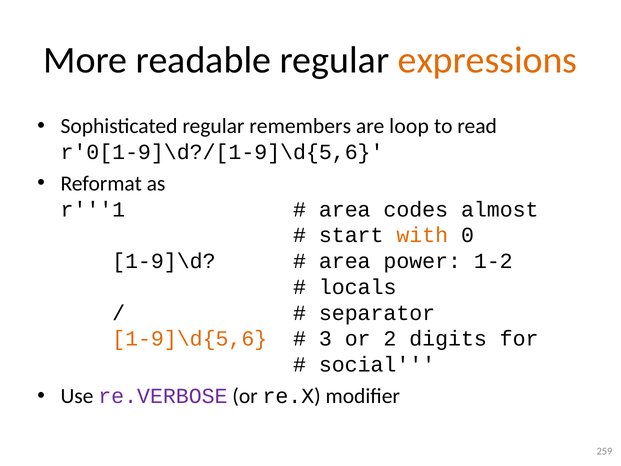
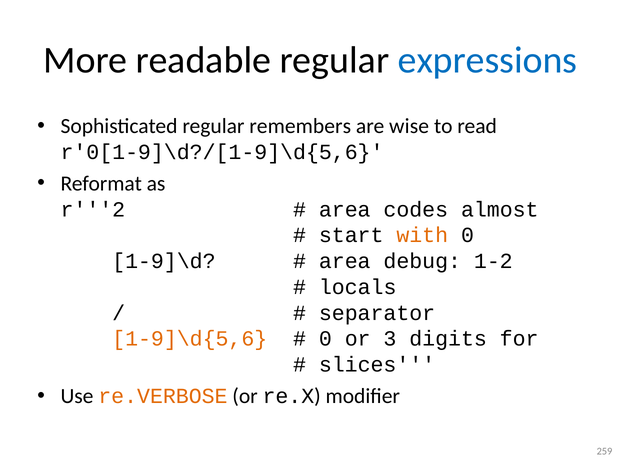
expressions colour: orange -> blue (488, 60)
loop: loop -> wise (409, 126)
r'''1: r'''1 -> r'''2 (93, 209)
power: power -> debug (422, 261)
3: 3 -> 0 (325, 339)
2: 2 -> 3 (390, 339)
social: social -> slices (377, 365)
re.VERBOSE colour: purple -> orange (163, 396)
